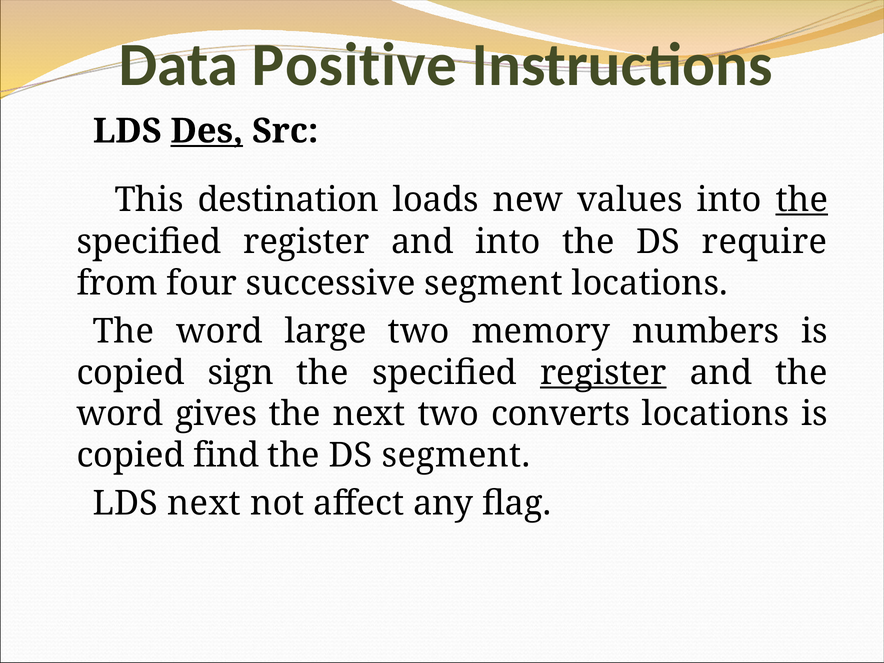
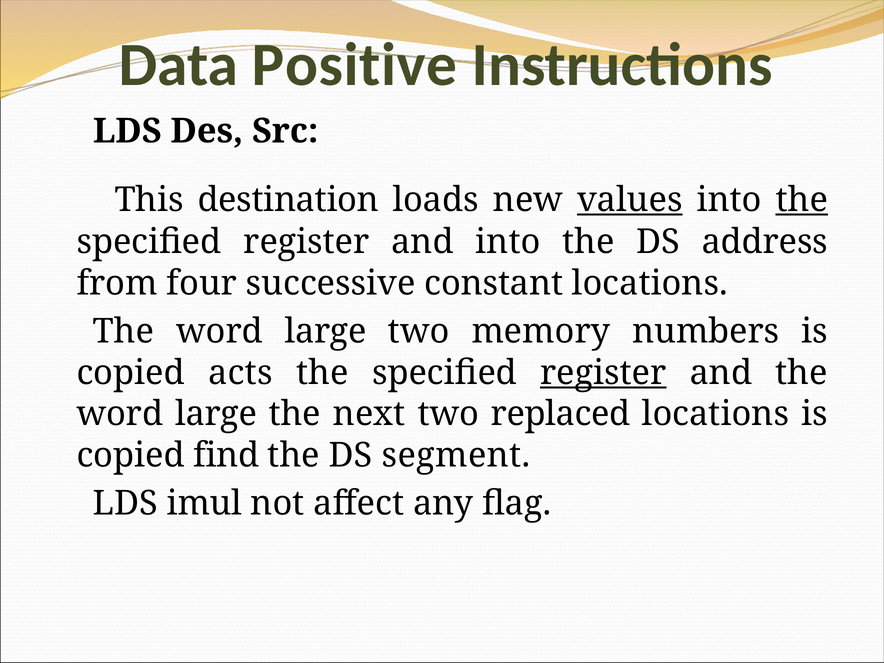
Des underline: present -> none (207, 131)
values underline: none -> present (630, 200)
require: require -> address (765, 242)
successive segment: segment -> constant (494, 283)
sign: sign -> acts (240, 373)
gives: gives -> large (216, 414)
converts: converts -> replaced (561, 414)
LDS next: next -> imul (204, 504)
